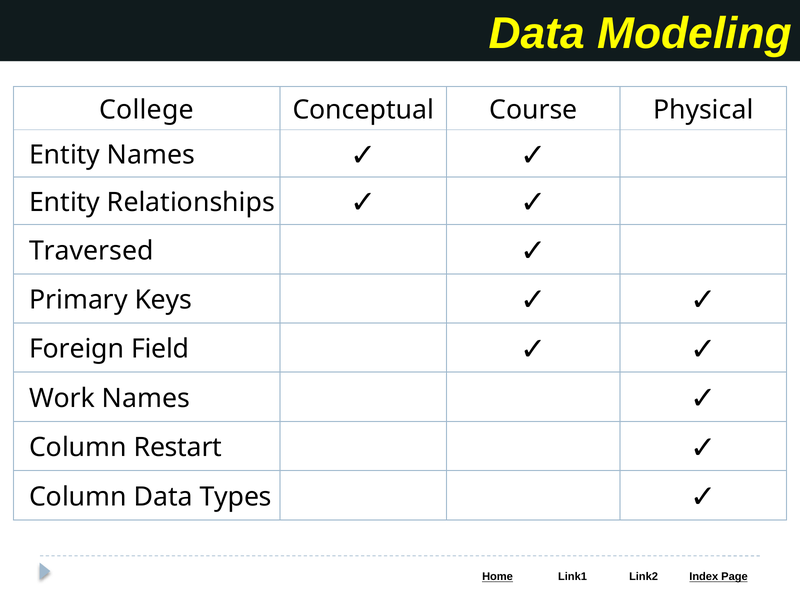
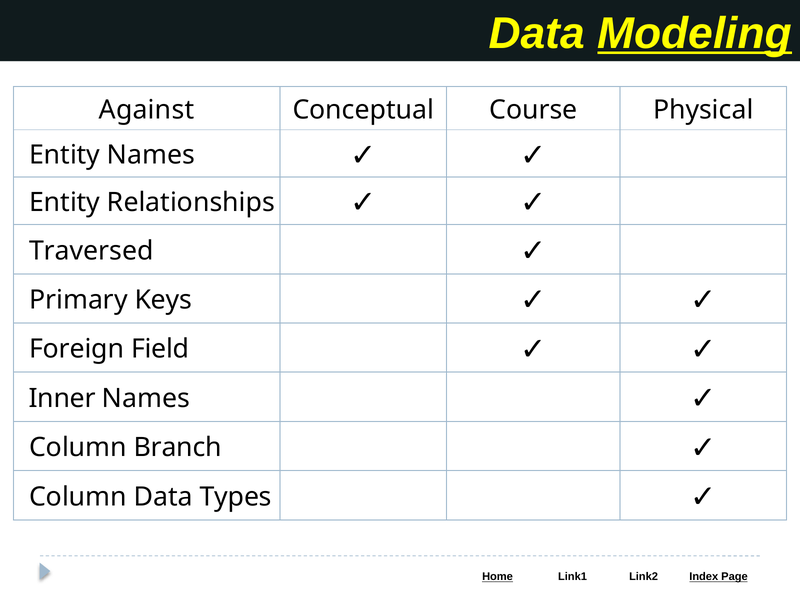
Modeling underline: none -> present (695, 34)
College: College -> Against (147, 110)
Work: Work -> Inner (62, 398)
Restart: Restart -> Branch (178, 448)
